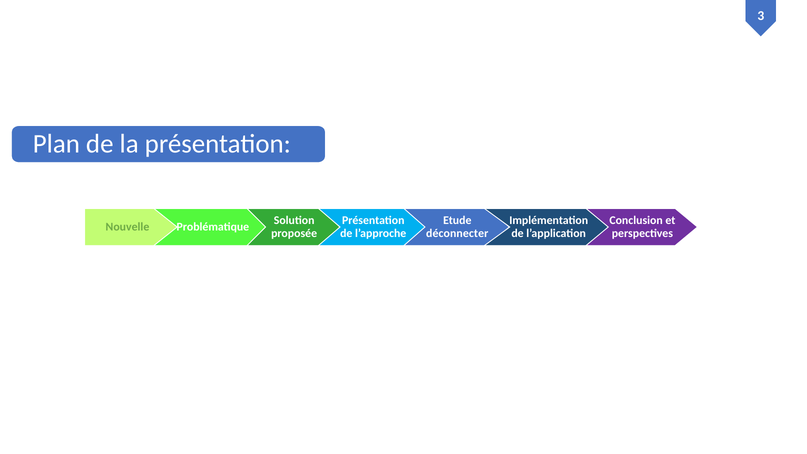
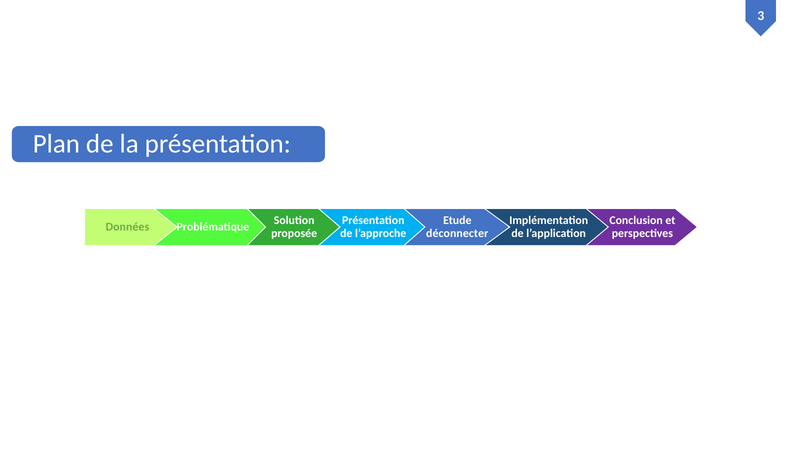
Nouvelle: Nouvelle -> Données (127, 227)
